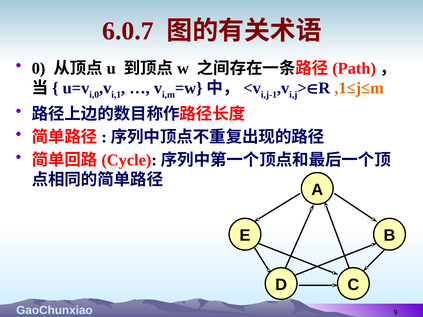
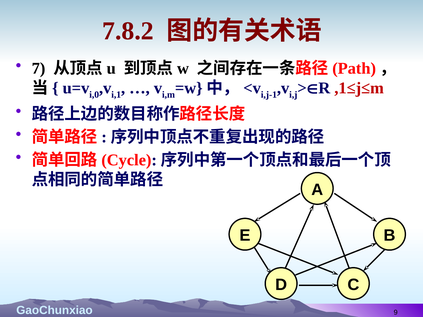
6.0.7: 6.0.7 -> 7.8.2 (128, 31)
0: 0 -> 7 (39, 69)
,1≤j≤m colour: orange -> red (359, 88)
